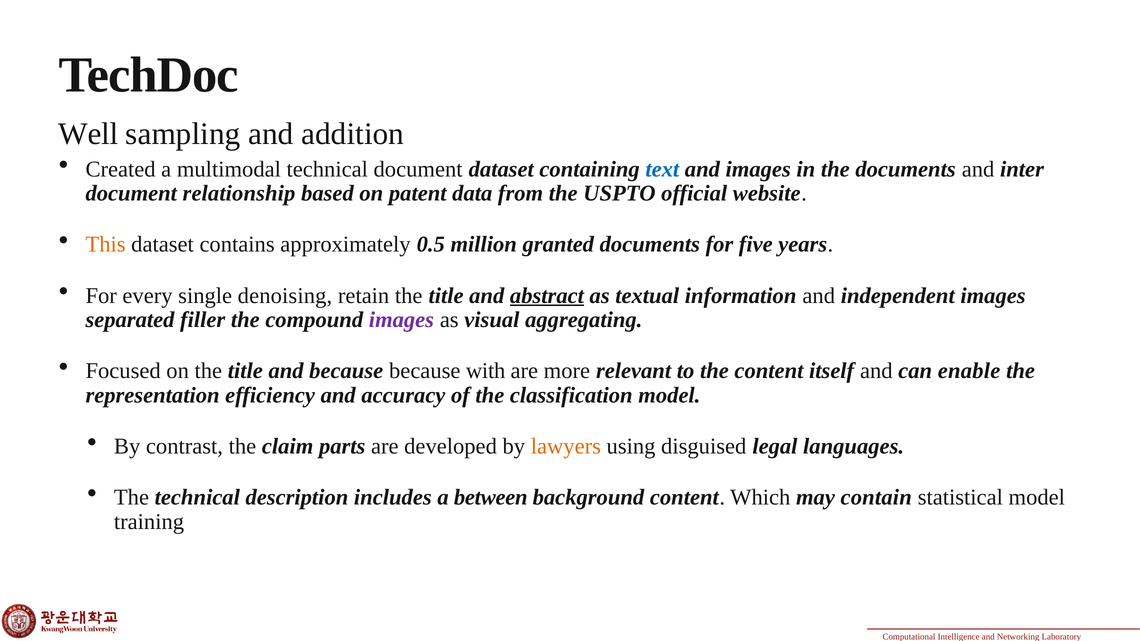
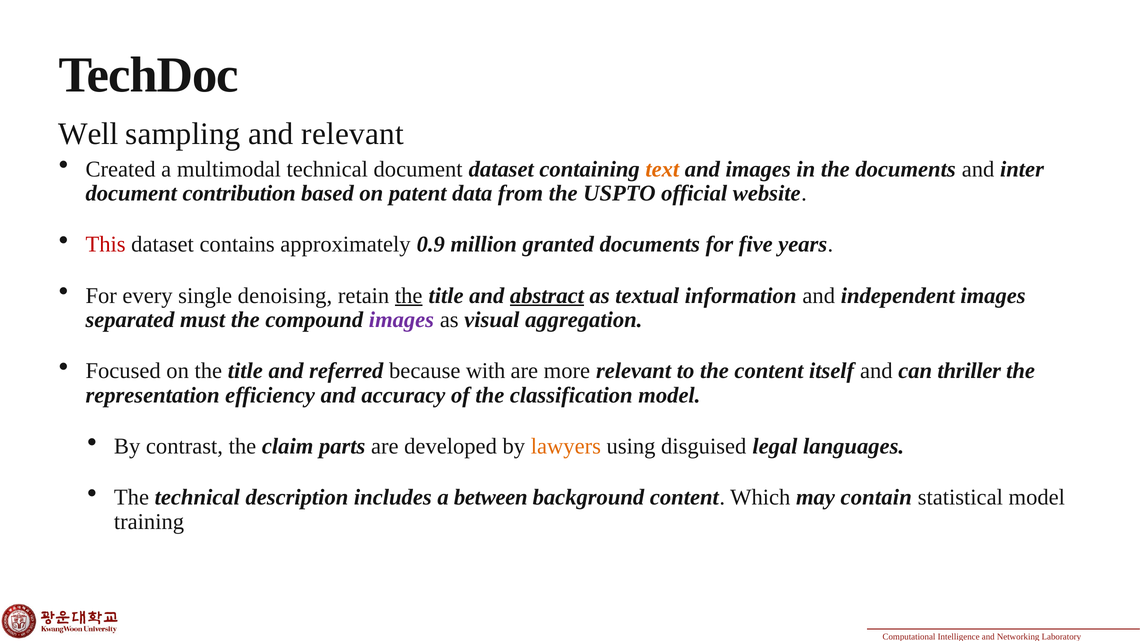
and addition: addition -> relevant (353, 134)
text colour: blue -> orange (662, 169)
relationship: relationship -> contribution (239, 194)
This colour: orange -> red (106, 245)
0.5: 0.5 -> 0.9 (431, 245)
the underline: none -> present (409, 296)
filler: filler -> must (203, 320)
aggregating: aggregating -> aggregation (584, 320)
and because: because -> referred (346, 371)
enable: enable -> thriller (969, 371)
